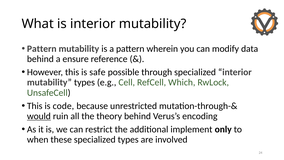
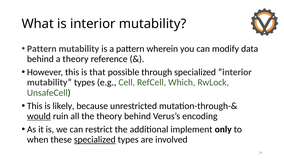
a ensure: ensure -> theory (76, 59)
safe: safe -> that (97, 72)
code: code -> likely (63, 106)
specialized underline: none -> present (95, 139)
